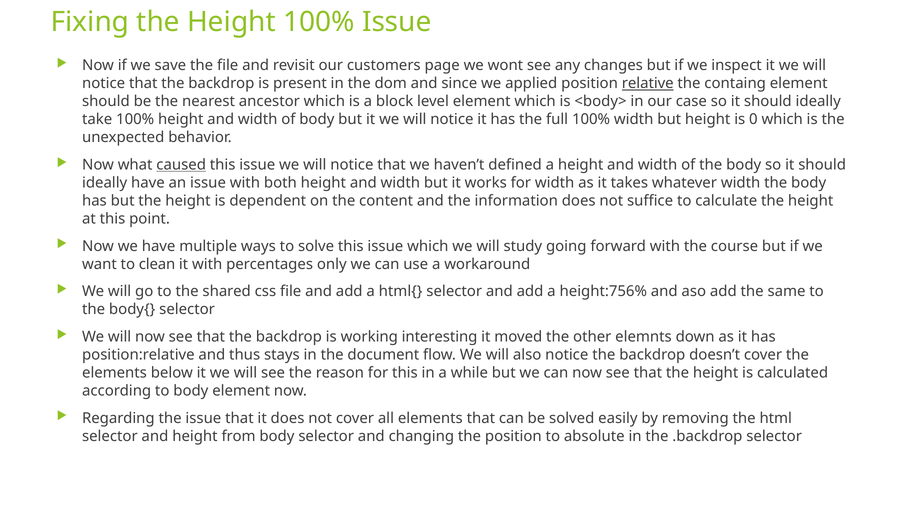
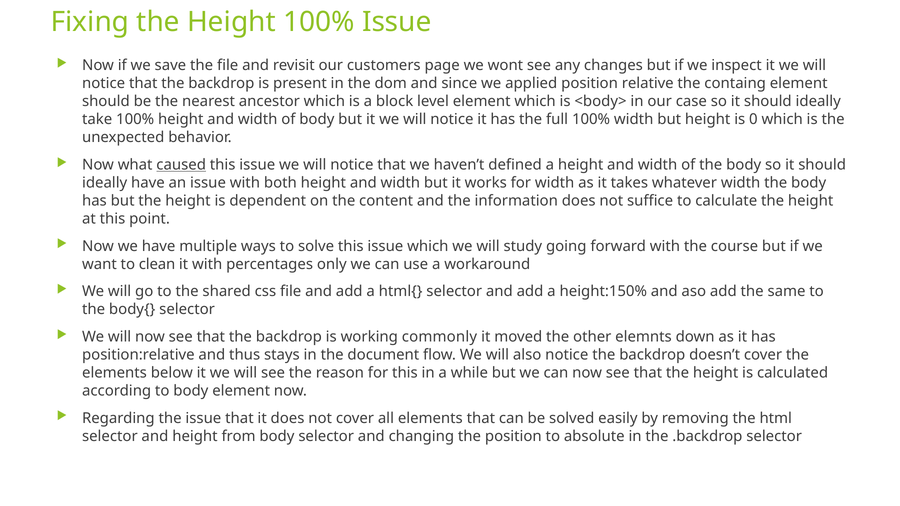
relative underline: present -> none (648, 84)
height:756%: height:756% -> height:150% (603, 292)
interesting: interesting -> commonly (439, 337)
